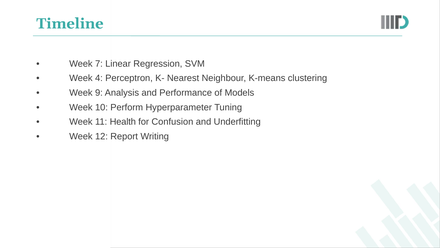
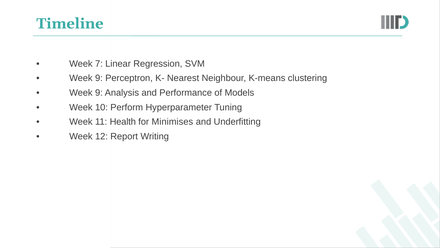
4: 4 -> 9 (99, 78)
Confusion: Confusion -> Minimises (172, 122)
